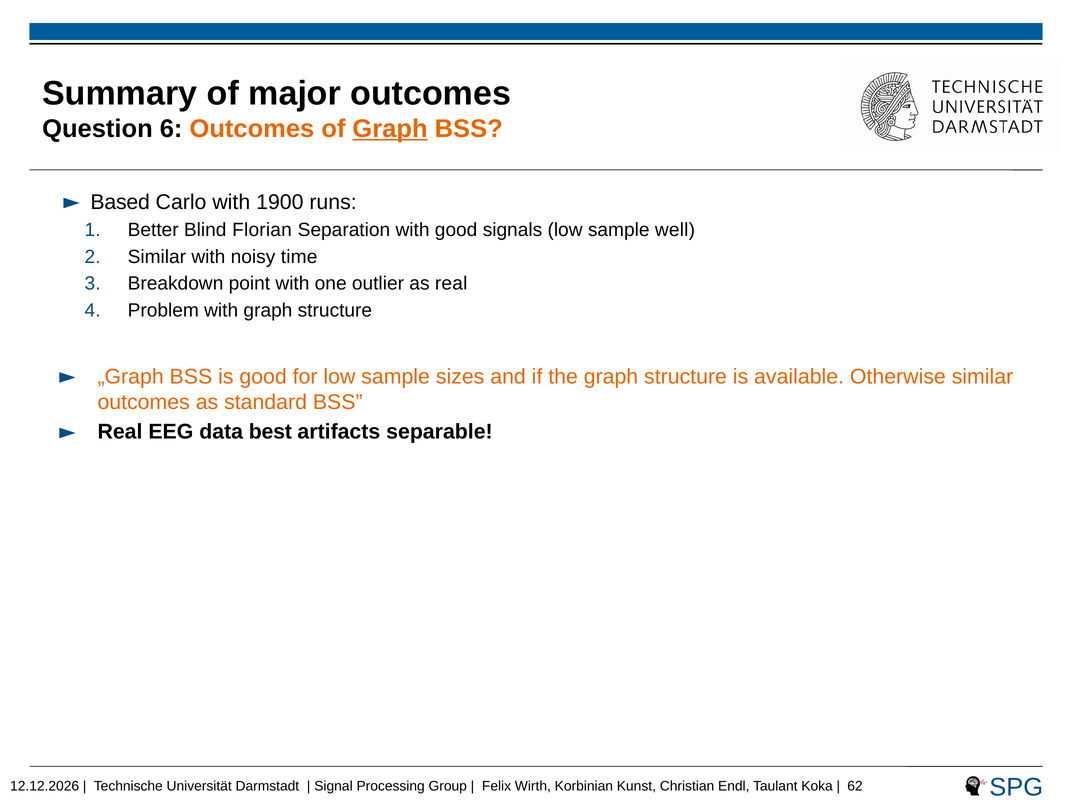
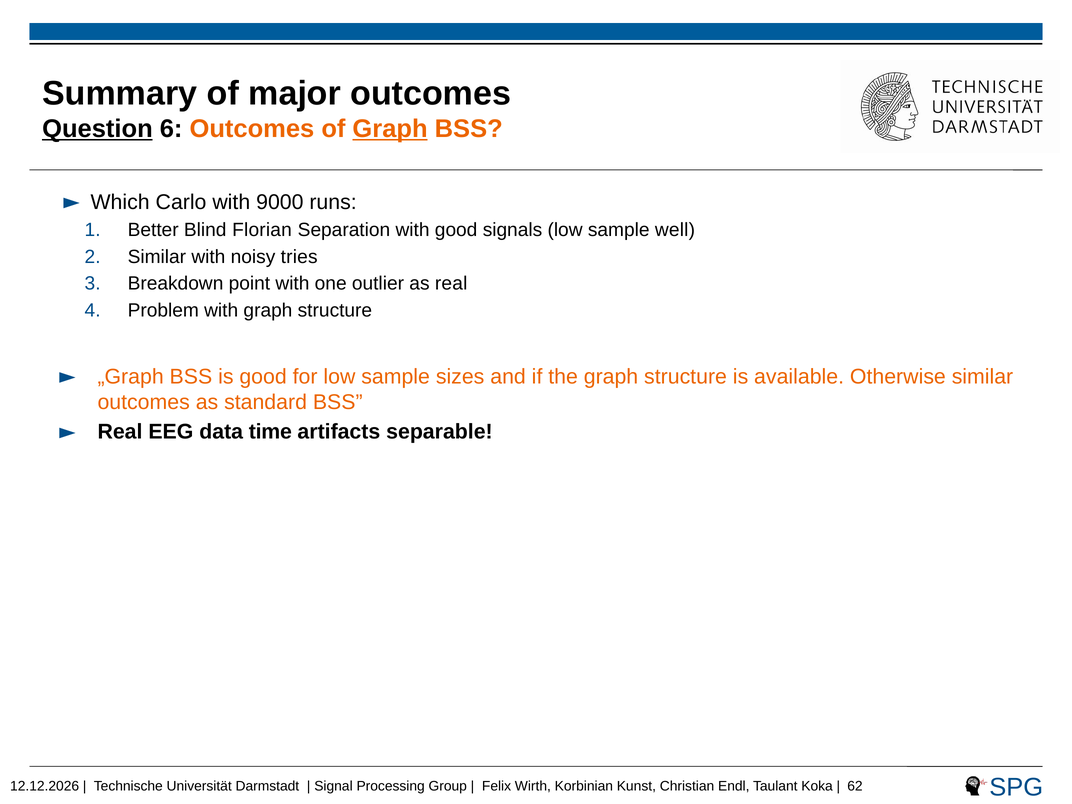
Question underline: none -> present (97, 129)
Based: Based -> Which (120, 202)
1900: 1900 -> 9000 (280, 202)
time: time -> tries (299, 257)
best: best -> time (270, 432)
